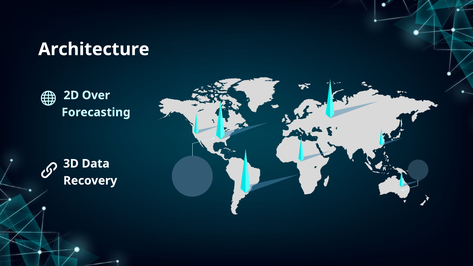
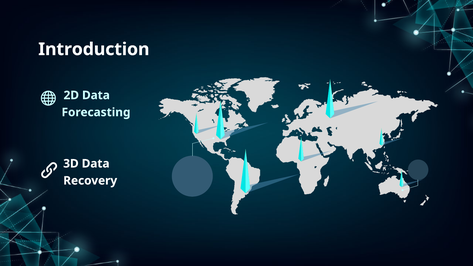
Architecture: Architecture -> Introduction (94, 49)
2D Over: Over -> Data (96, 95)
